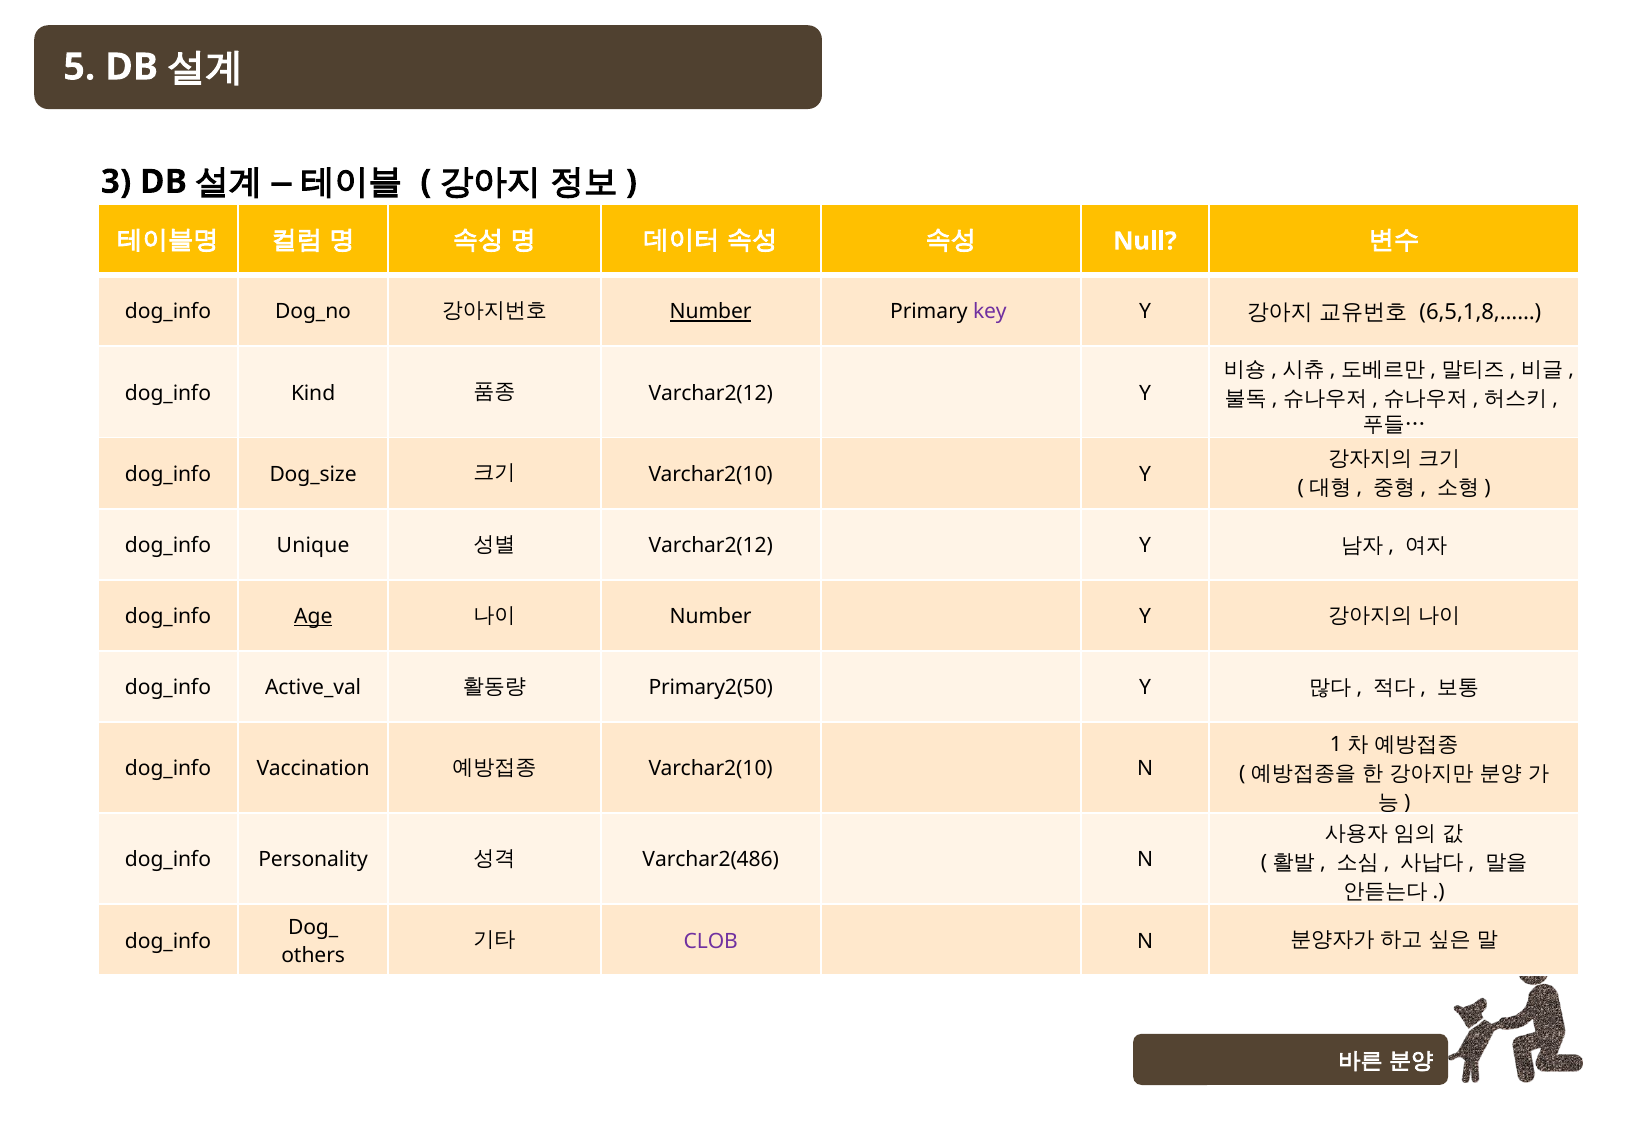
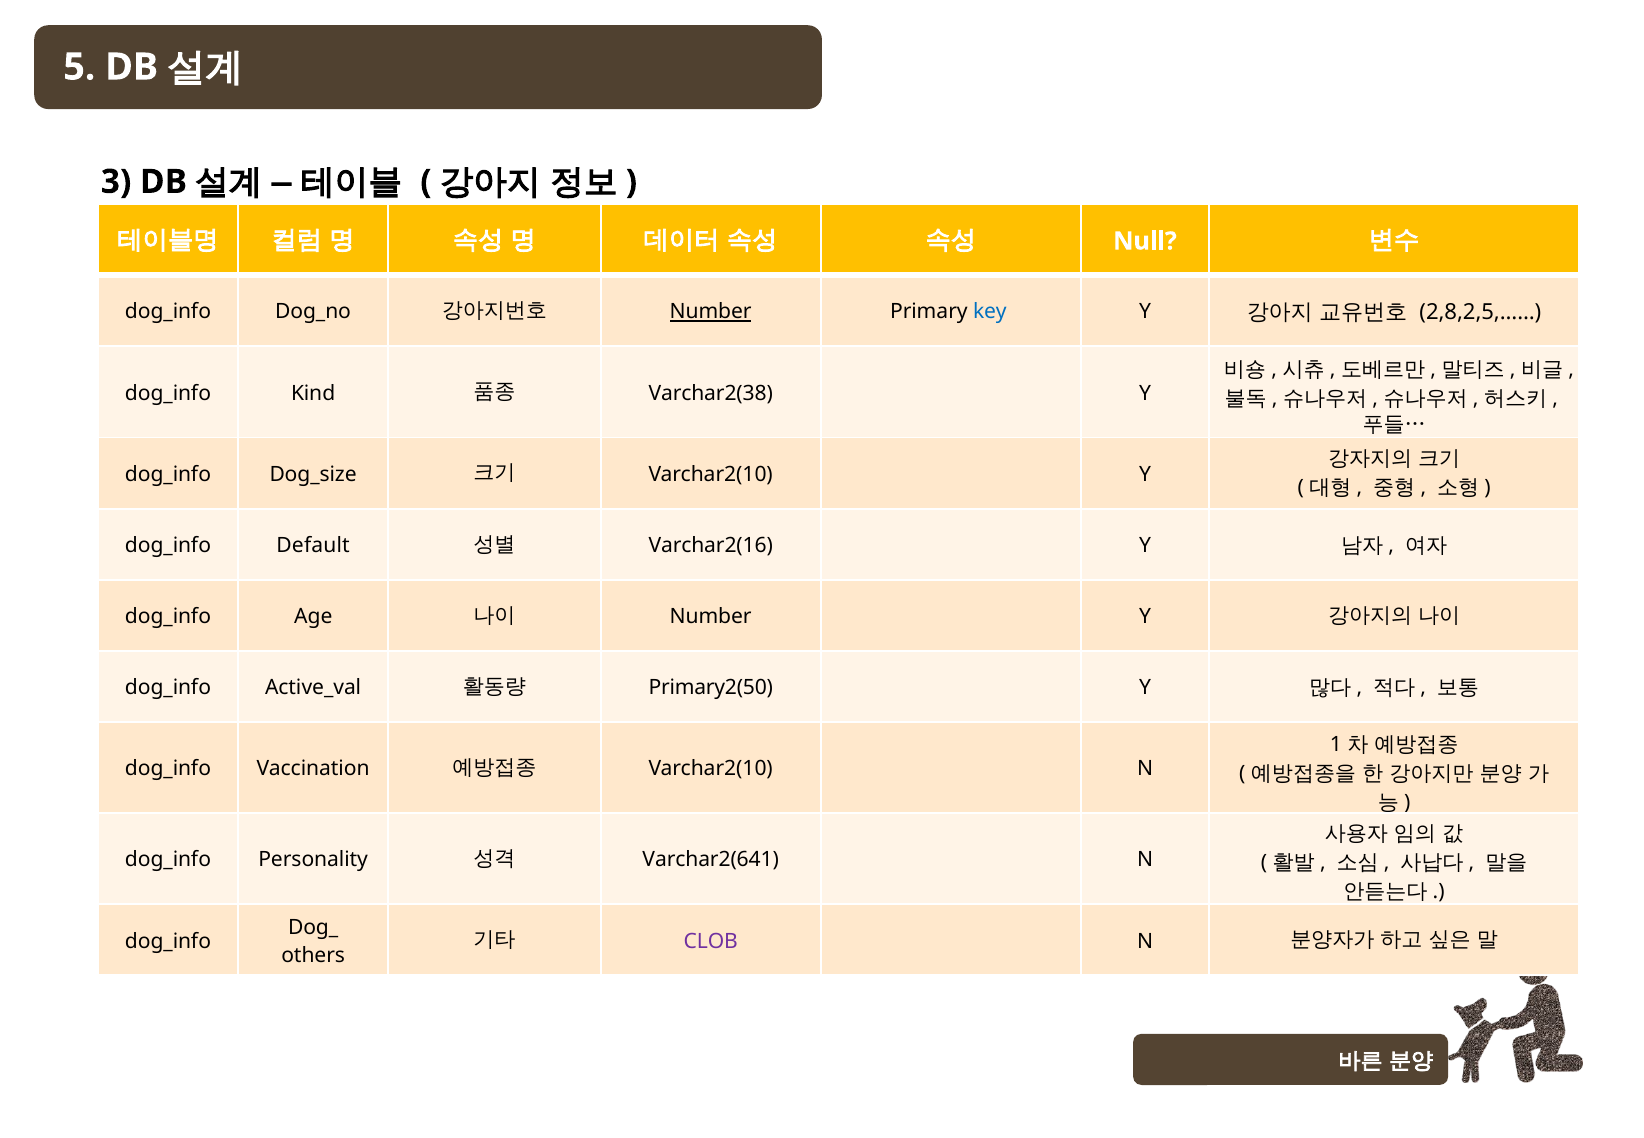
key colour: purple -> blue (990, 312)
6,5,1,8,……: 6,5,1,8,…… -> 2,8,2,5,…… (1480, 312)
Varchar2(12: Varchar2(12 -> Varchar2(38 (711, 393)
Unique: Unique -> Default (313, 545)
Varchar2(12: Varchar2(12 -> Varchar2(16 (711, 545)
Age underline: present -> none (313, 617)
Varchar2(486: Varchar2(486 -> Varchar2(641 (711, 860)
